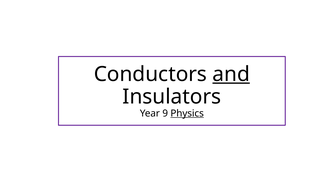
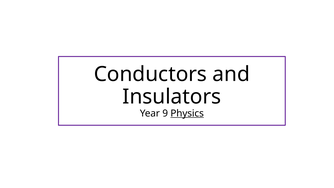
and underline: present -> none (231, 74)
